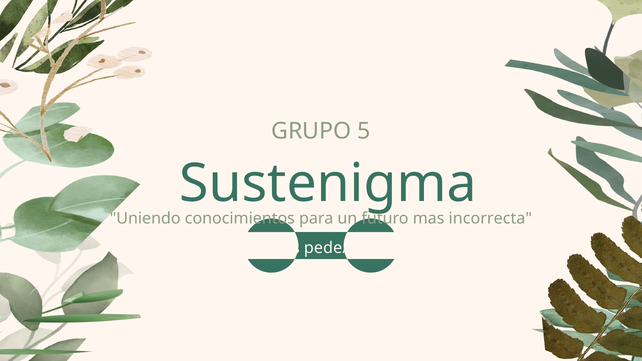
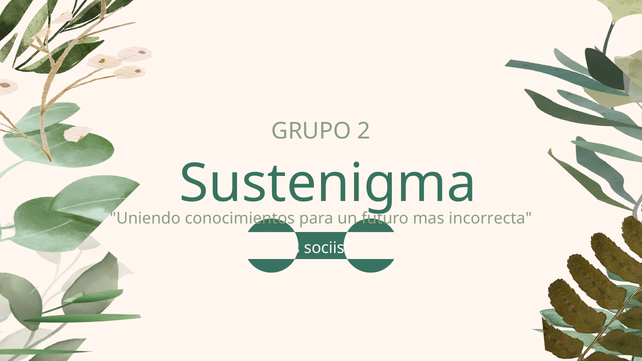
5: 5 -> 2 (364, 131)
pede/Bocetos: pede/Bocetos -> sociis/Bocetos (357, 248)
